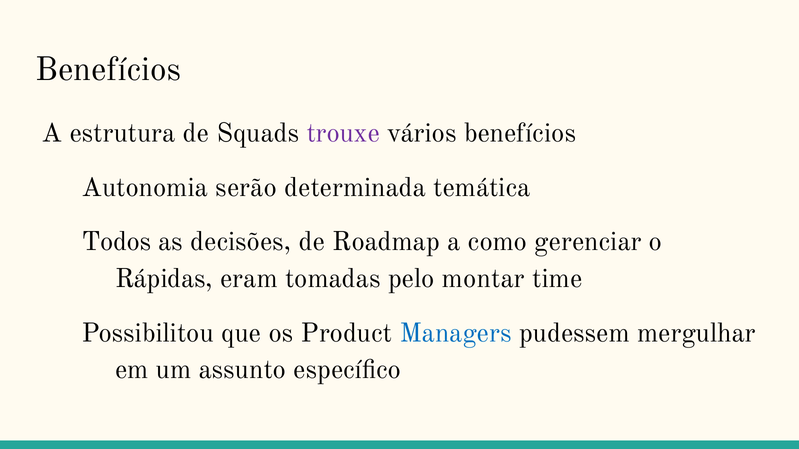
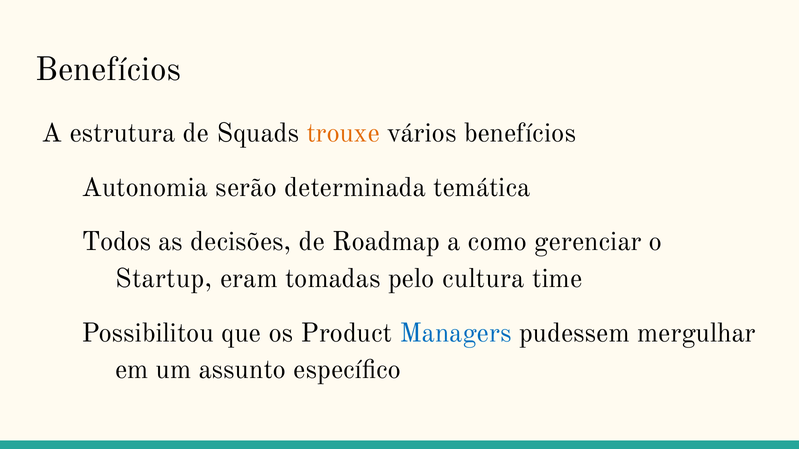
trouxe colour: purple -> orange (343, 133)
Rápidas: Rápidas -> Startup (164, 279)
montar: montar -> cultura (483, 279)
